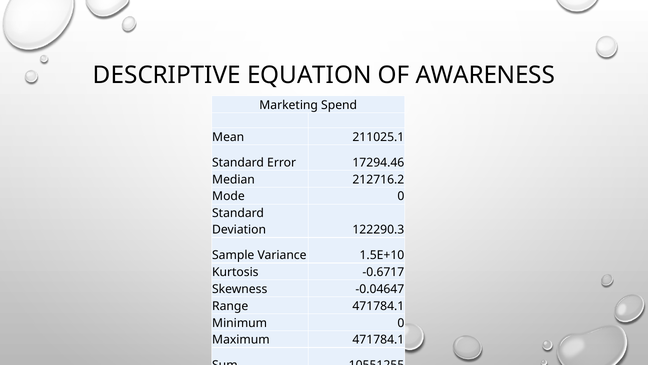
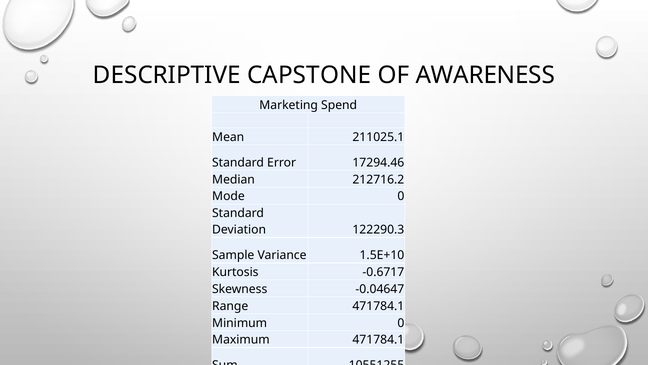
EQUATION: EQUATION -> CAPSTONE (309, 75)
